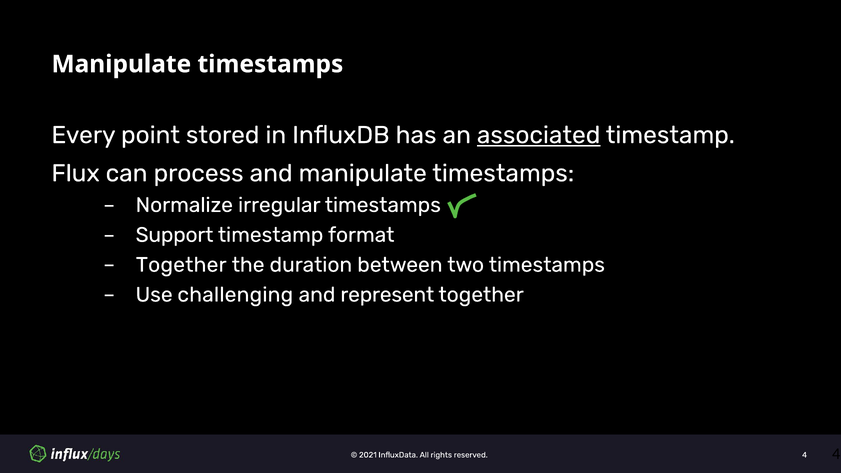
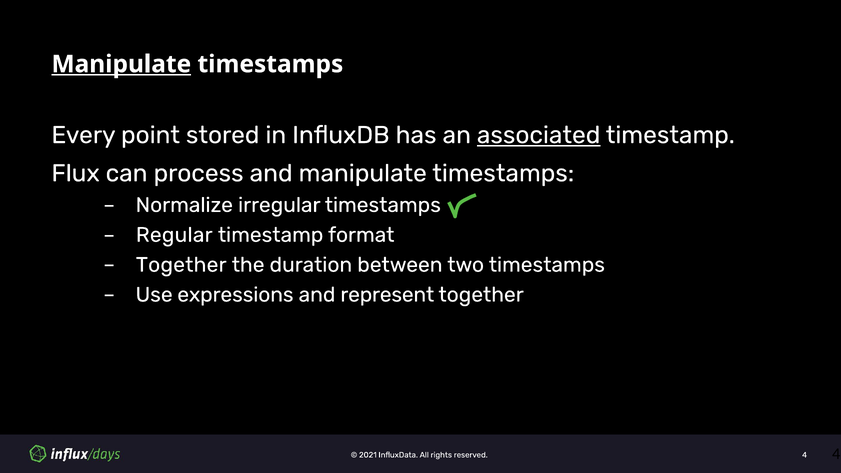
Manipulate underline: none -> present (121, 64)
Support: Support -> Regular (174, 235)
challenging: challenging -> expressions (235, 295)
